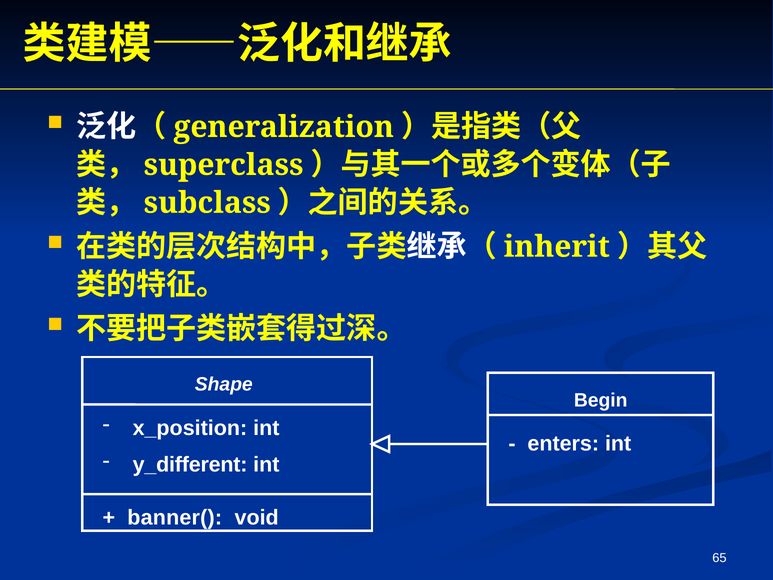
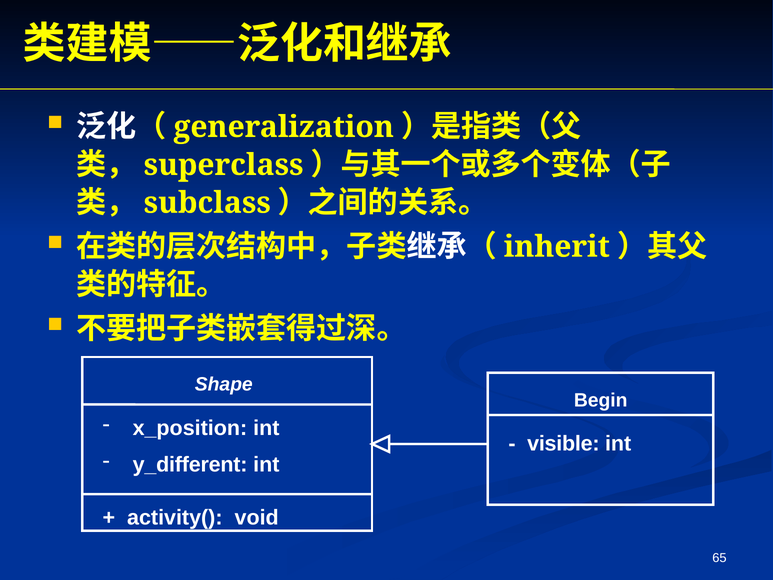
enters: enters -> visible (563, 444)
banner(: banner( -> activity( (175, 517)
